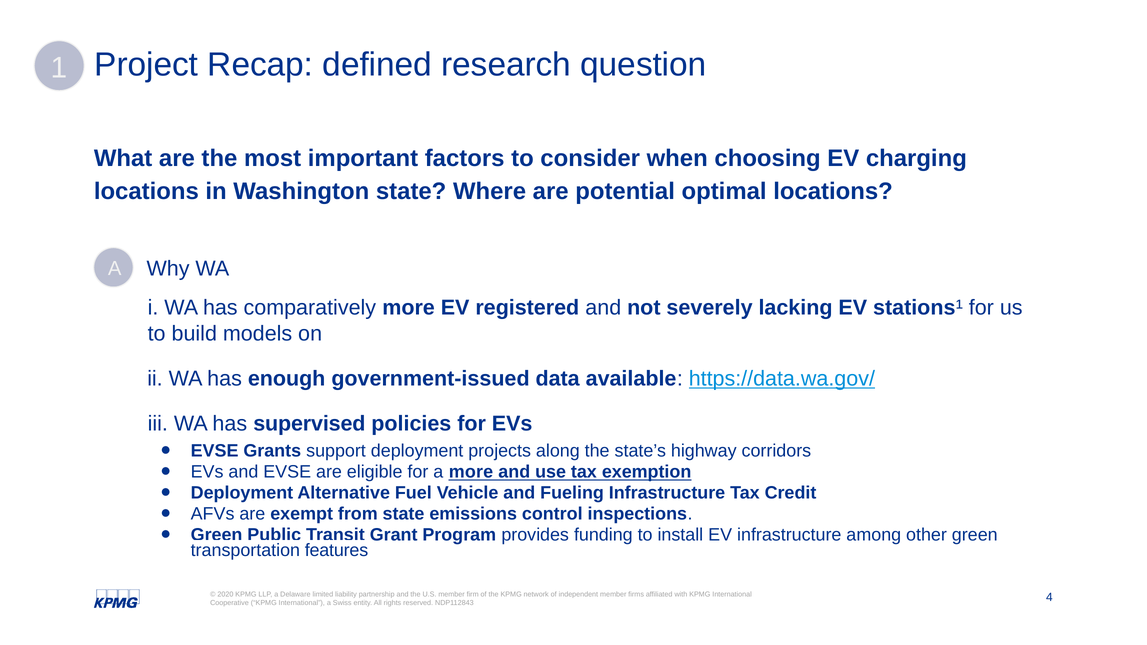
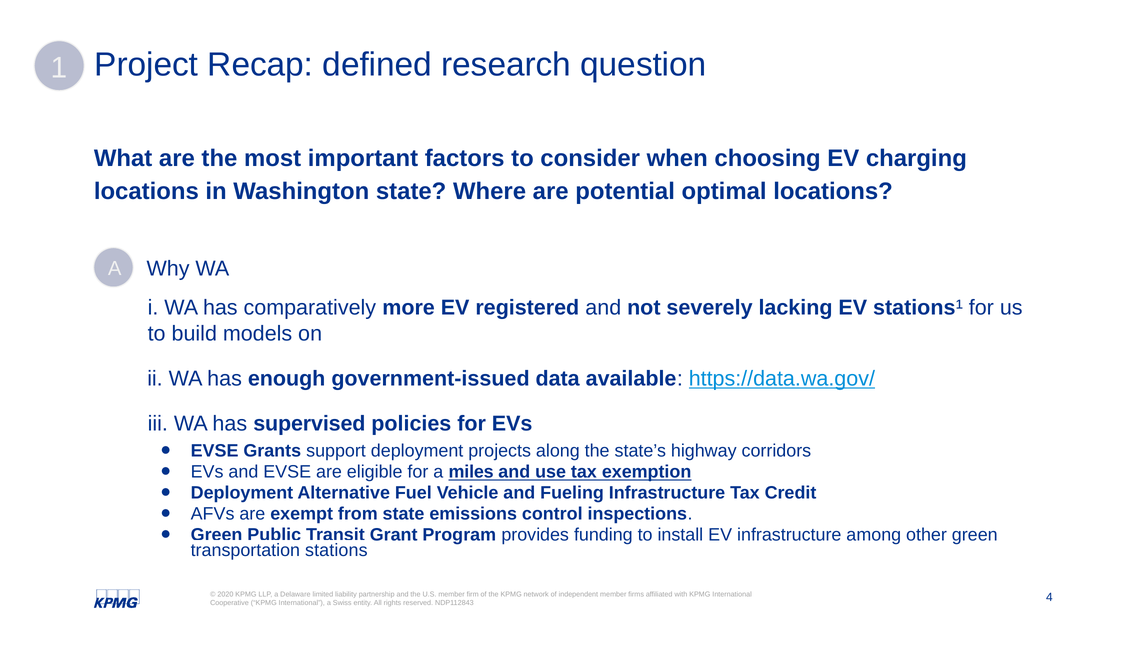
a more: more -> miles (471, 472)
features: features -> stations (336, 550)
